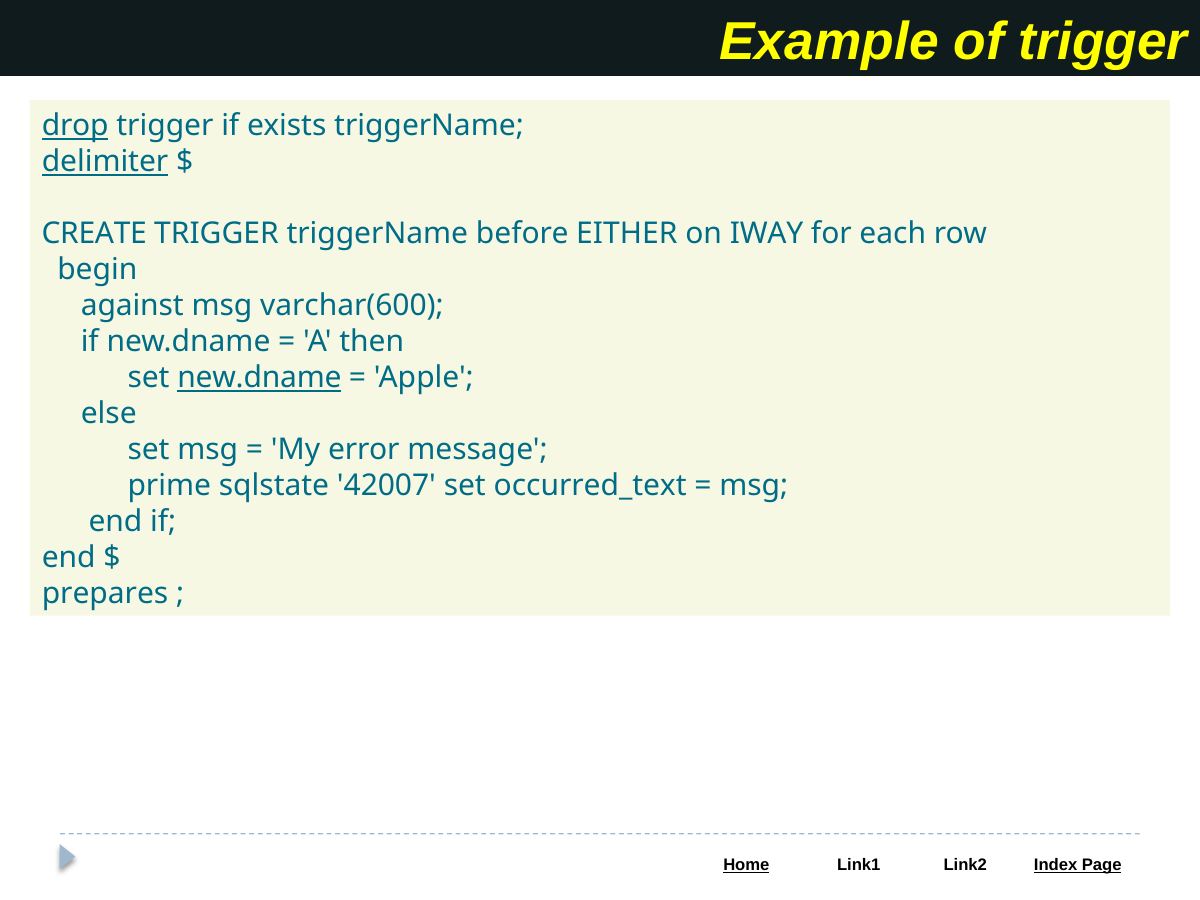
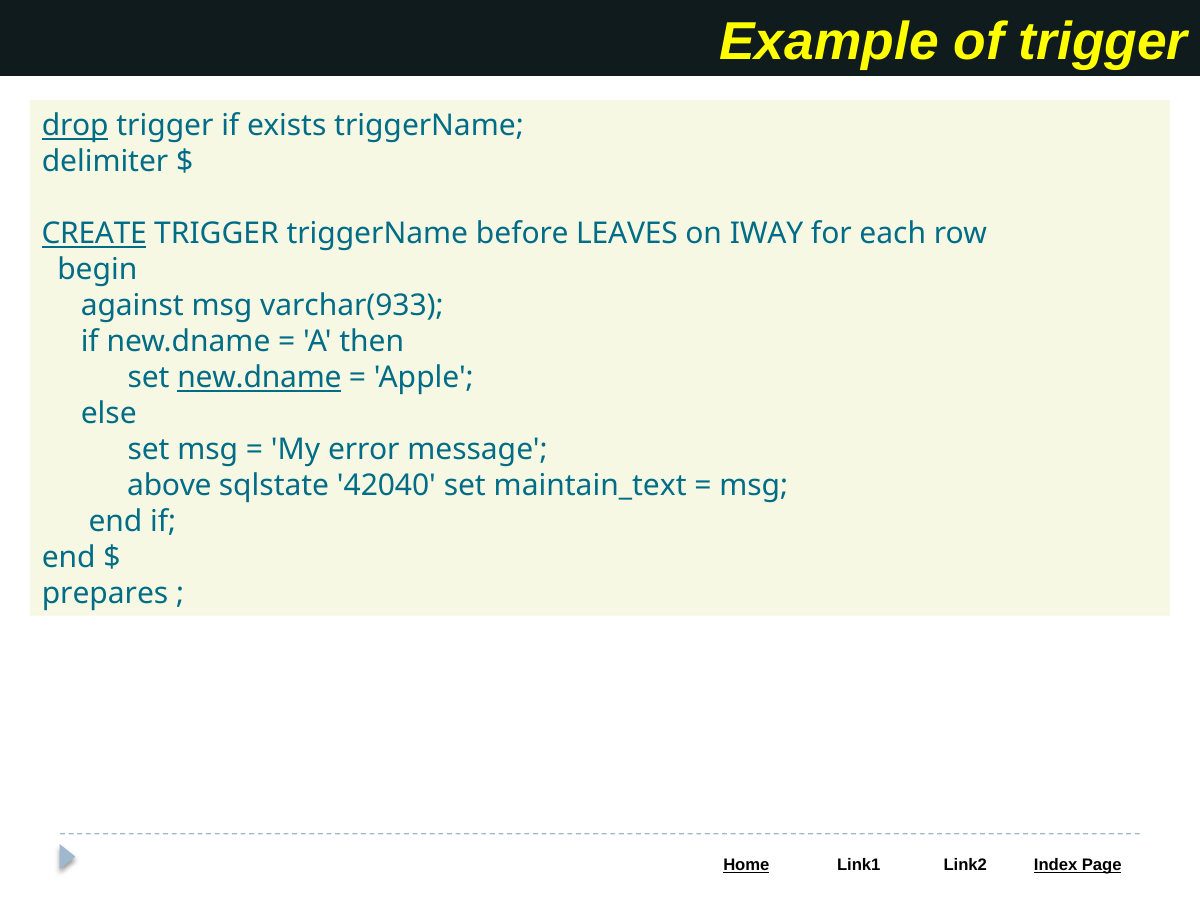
delimiter underline: present -> none (105, 162)
CREATE underline: none -> present (94, 234)
EITHER: EITHER -> LEAVES (627, 234)
varchar(600: varchar(600 -> varchar(933 (352, 306)
prime: prime -> above (169, 486)
42007: 42007 -> 42040 (386, 486)
occurred_text: occurred_text -> maintain_text (590, 486)
